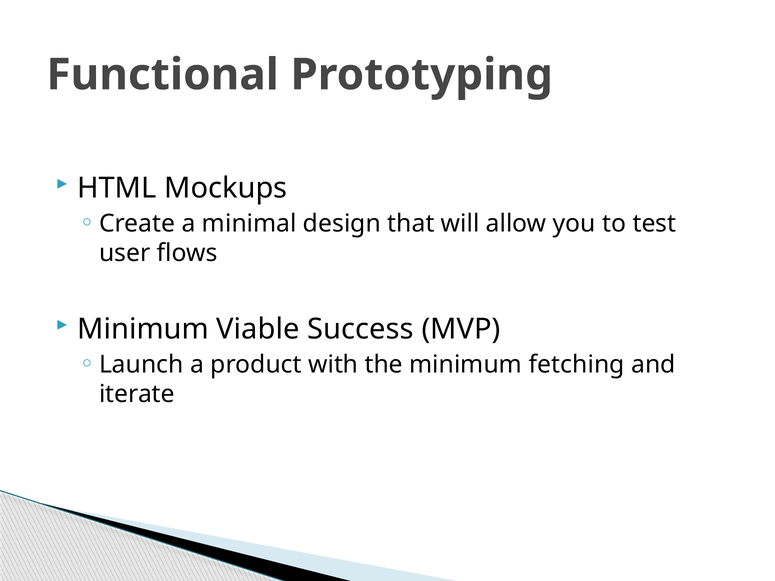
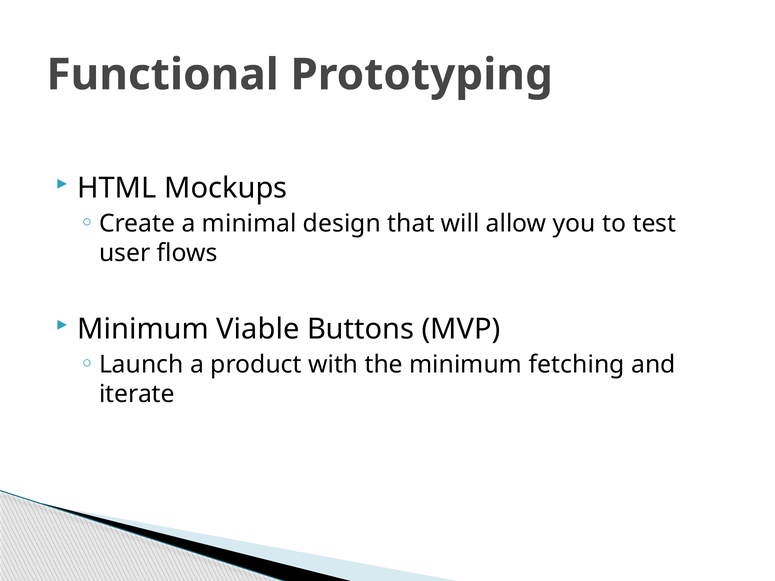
Success: Success -> Buttons (361, 329)
